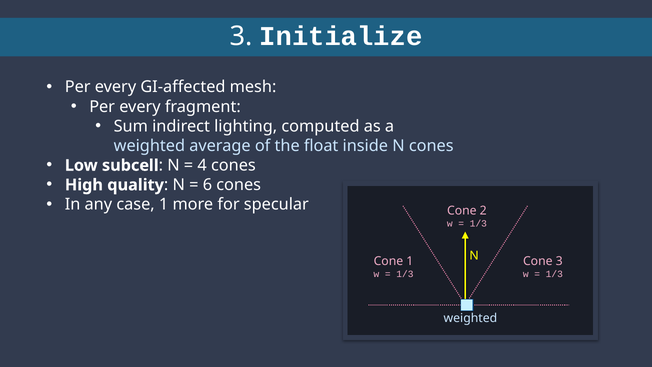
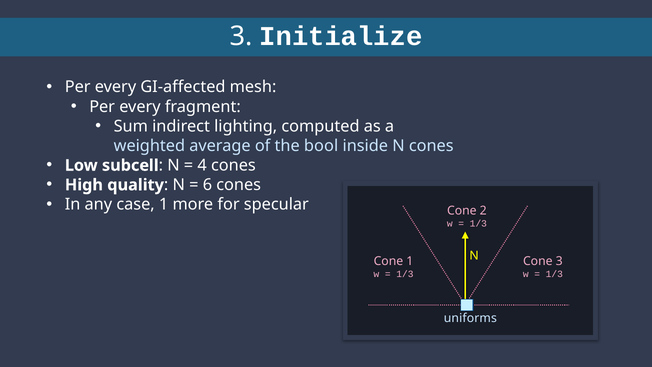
float: float -> bool (321, 146)
weighted: weighted -> uniforms (470, 318)
